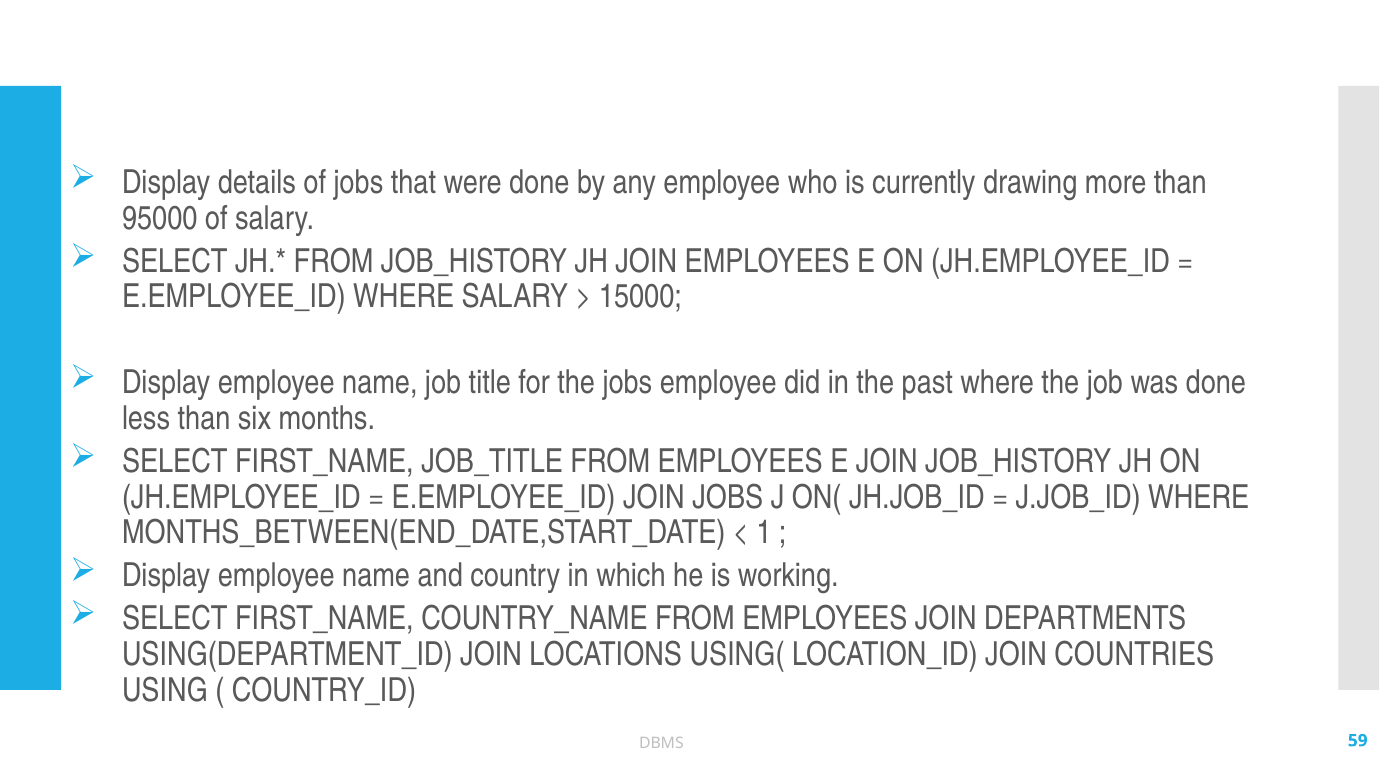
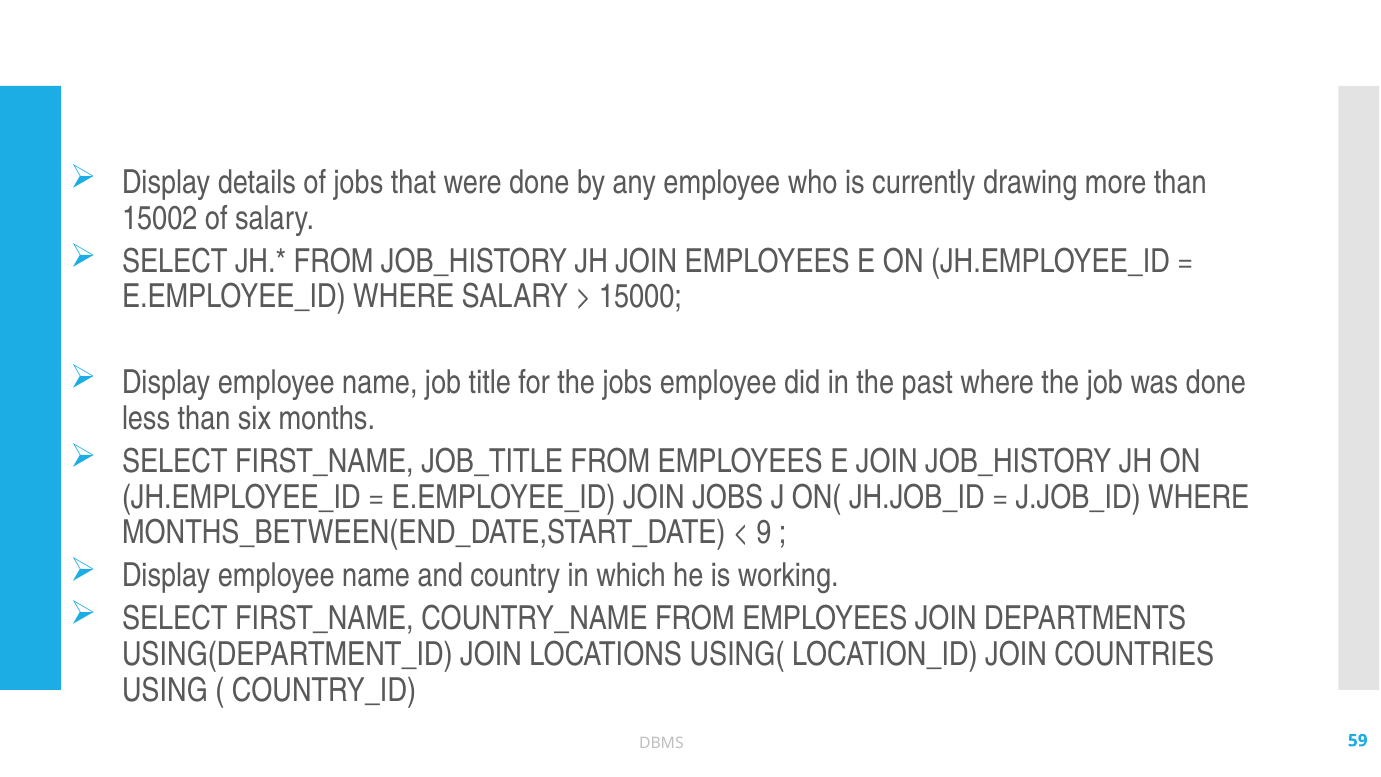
95000: 95000 -> 15002 (160, 218)
1: 1 -> 9 (764, 533)
